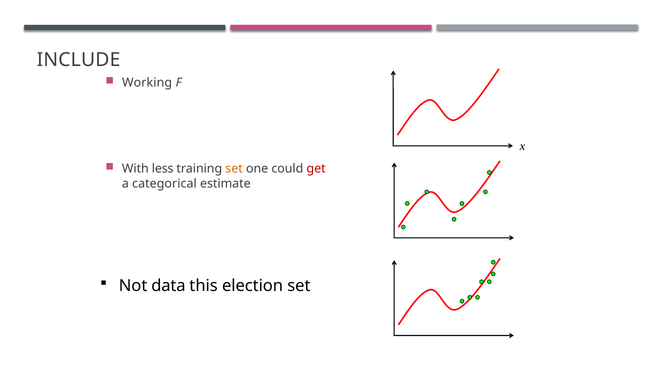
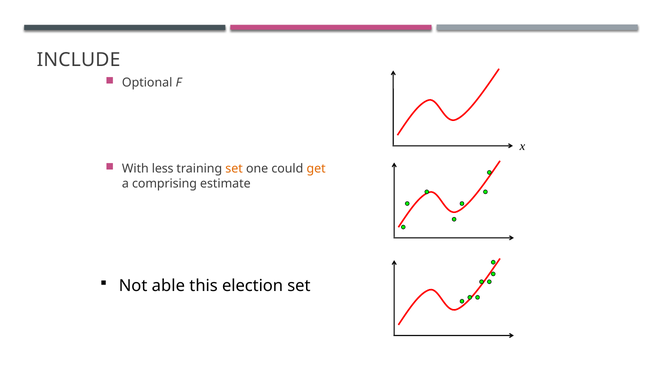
Working: Working -> Optional (147, 83)
get colour: red -> orange (316, 169)
categorical: categorical -> comprising (165, 184)
data: data -> able (168, 286)
